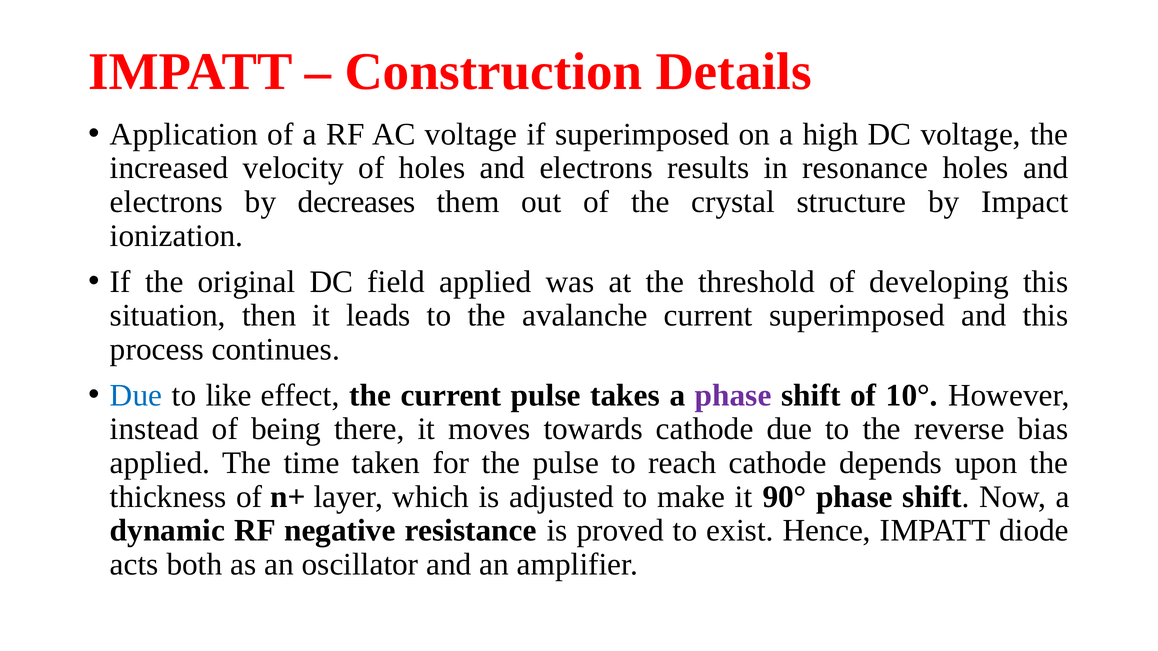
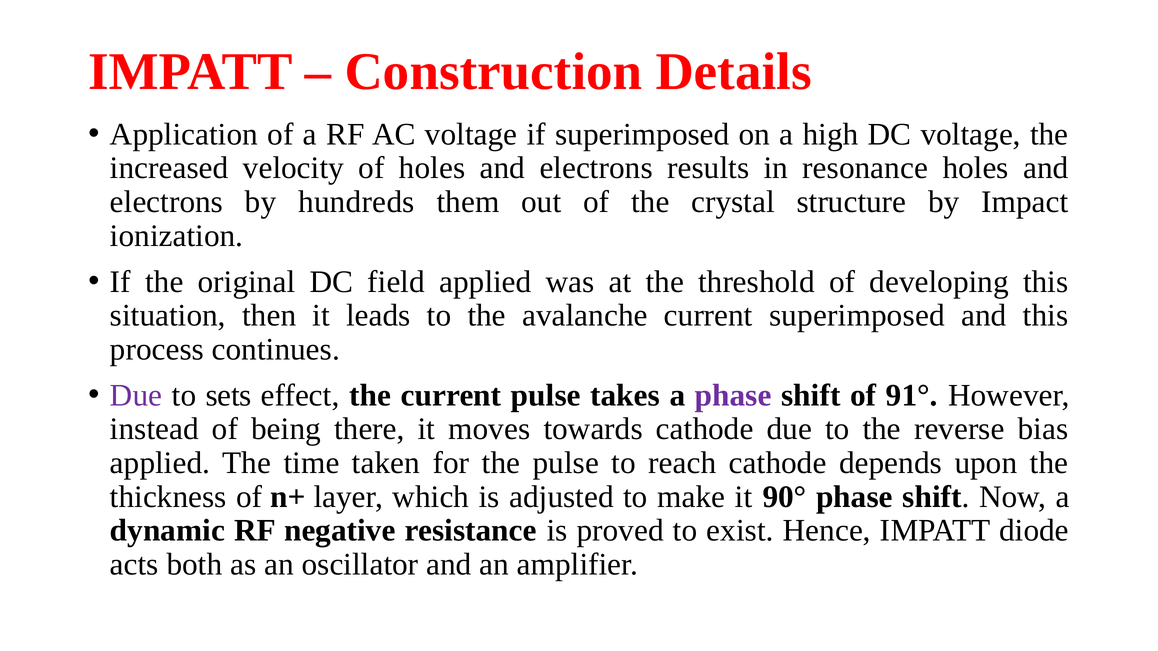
decreases: decreases -> hundreds (356, 202)
Due colour: blue -> purple (136, 395)
like: like -> sets (229, 395)
10°: 10° -> 91° (912, 395)
